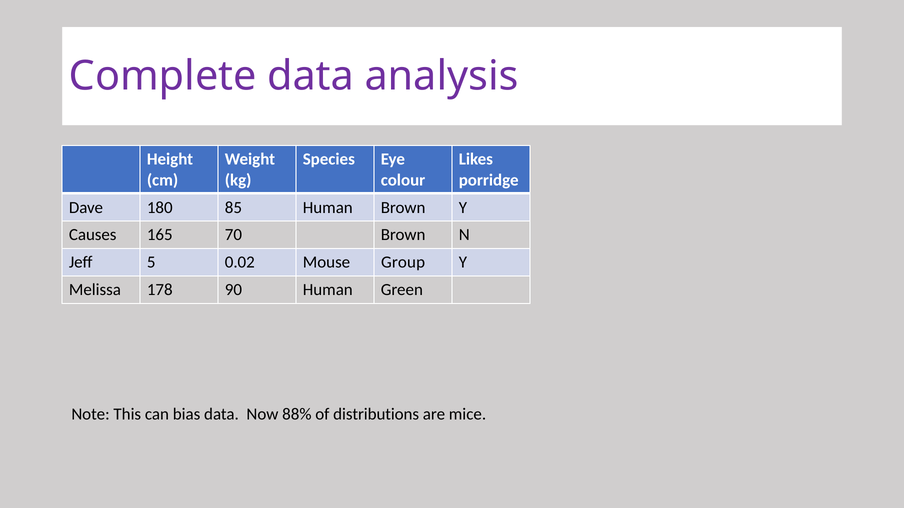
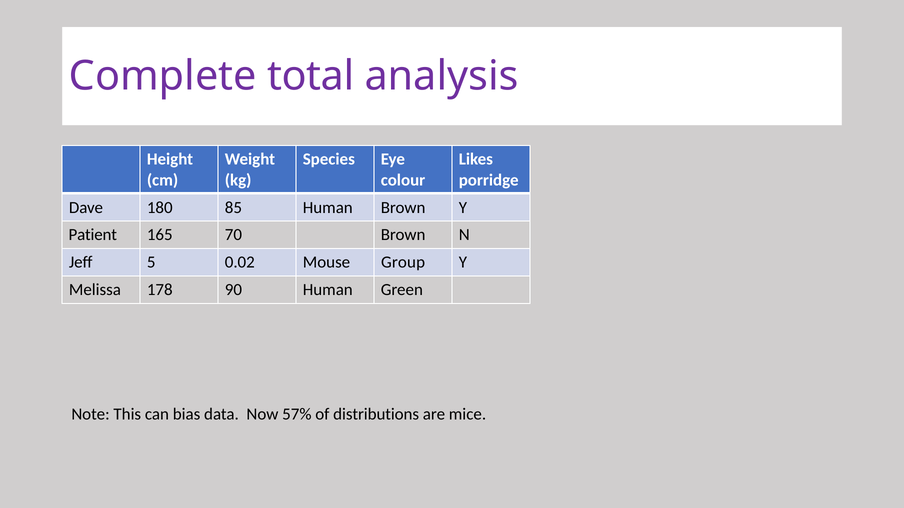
Complete data: data -> total (311, 76)
Causes: Causes -> Patient (93, 235)
88%: 88% -> 57% (297, 414)
